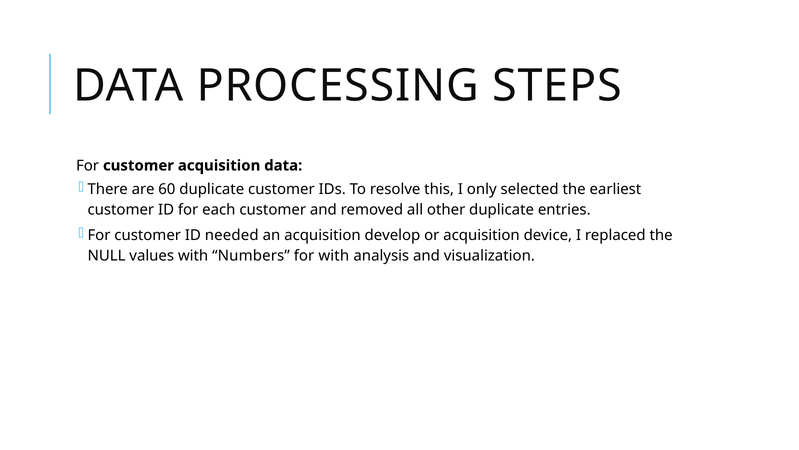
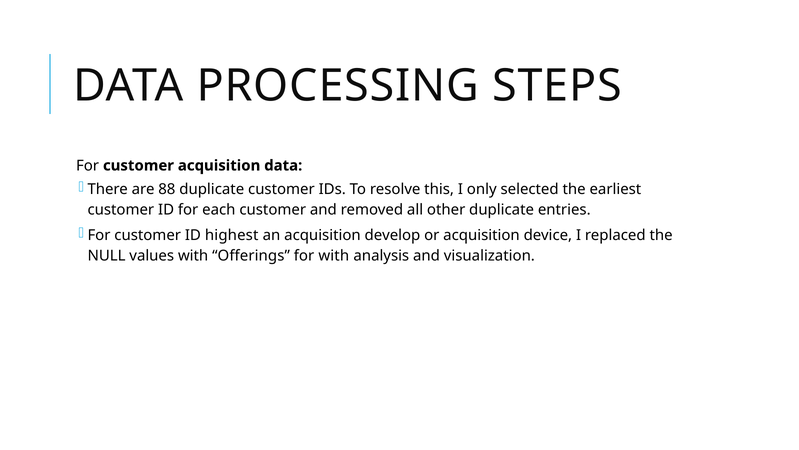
60: 60 -> 88 (167, 189)
needed: needed -> highest (232, 235)
Numbers: Numbers -> Offerings (251, 256)
